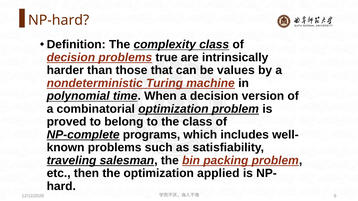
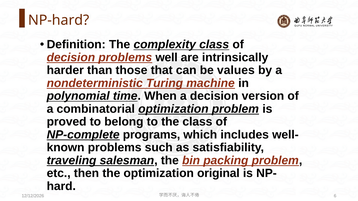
true: true -> well (167, 58)
applied: applied -> original (218, 174)
